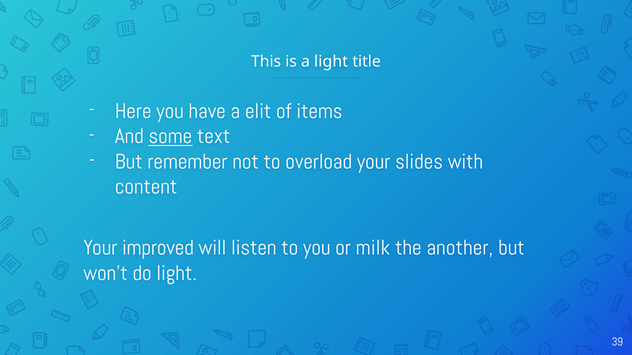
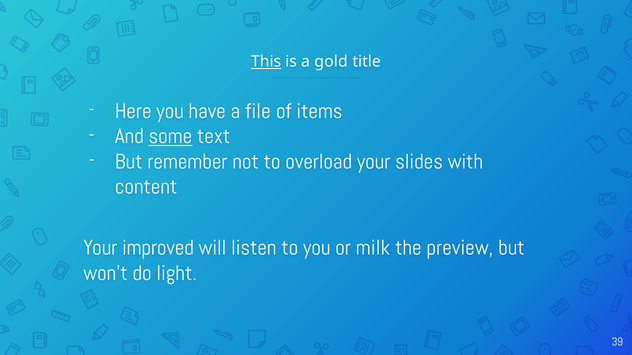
This underline: none -> present (266, 62)
a light: light -> gold (331, 62)
elit: elit -> file (258, 111)
another: another -> preview (460, 248)
